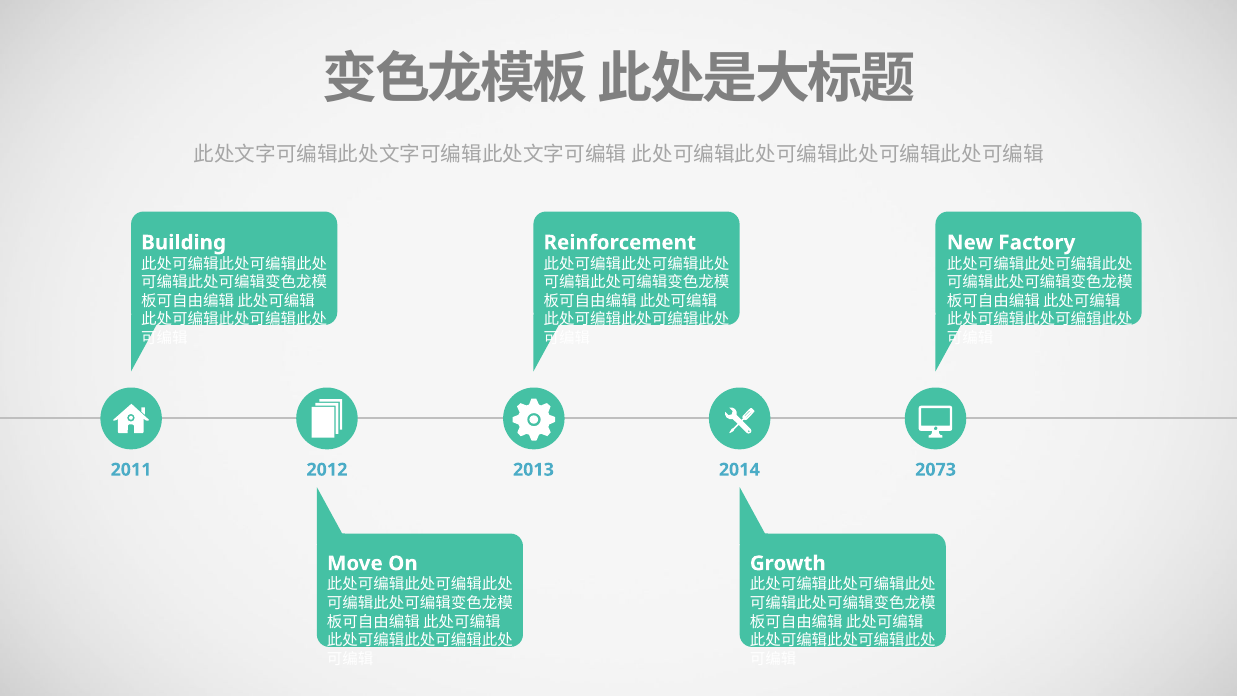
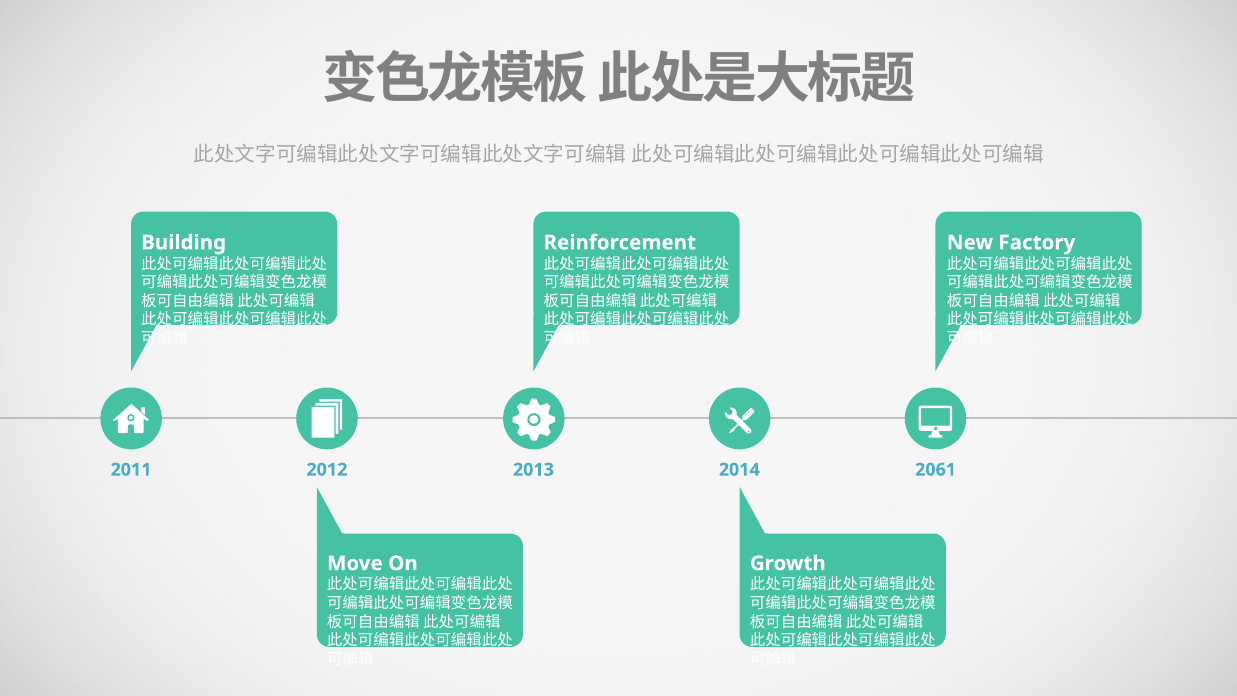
2073: 2073 -> 2061 (936, 470)
